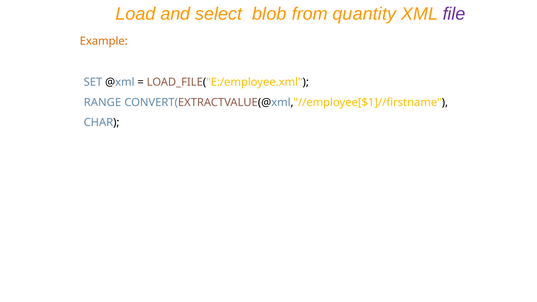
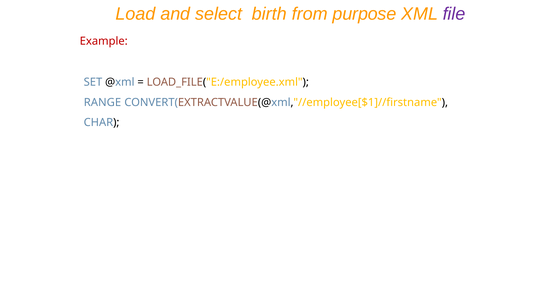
blob: blob -> birth (269, 14)
quantity: quantity -> purpose (364, 14)
Example colour: orange -> red (104, 41)
